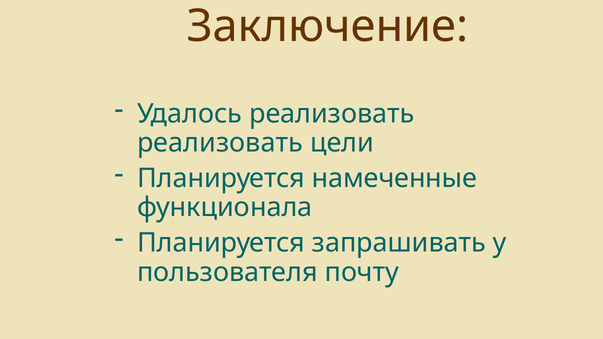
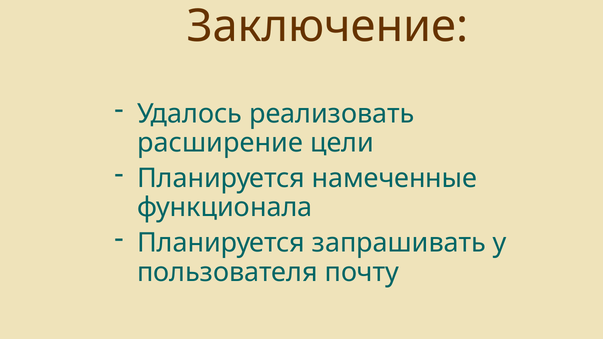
реализовать: реализовать -> расширение (220, 143)
